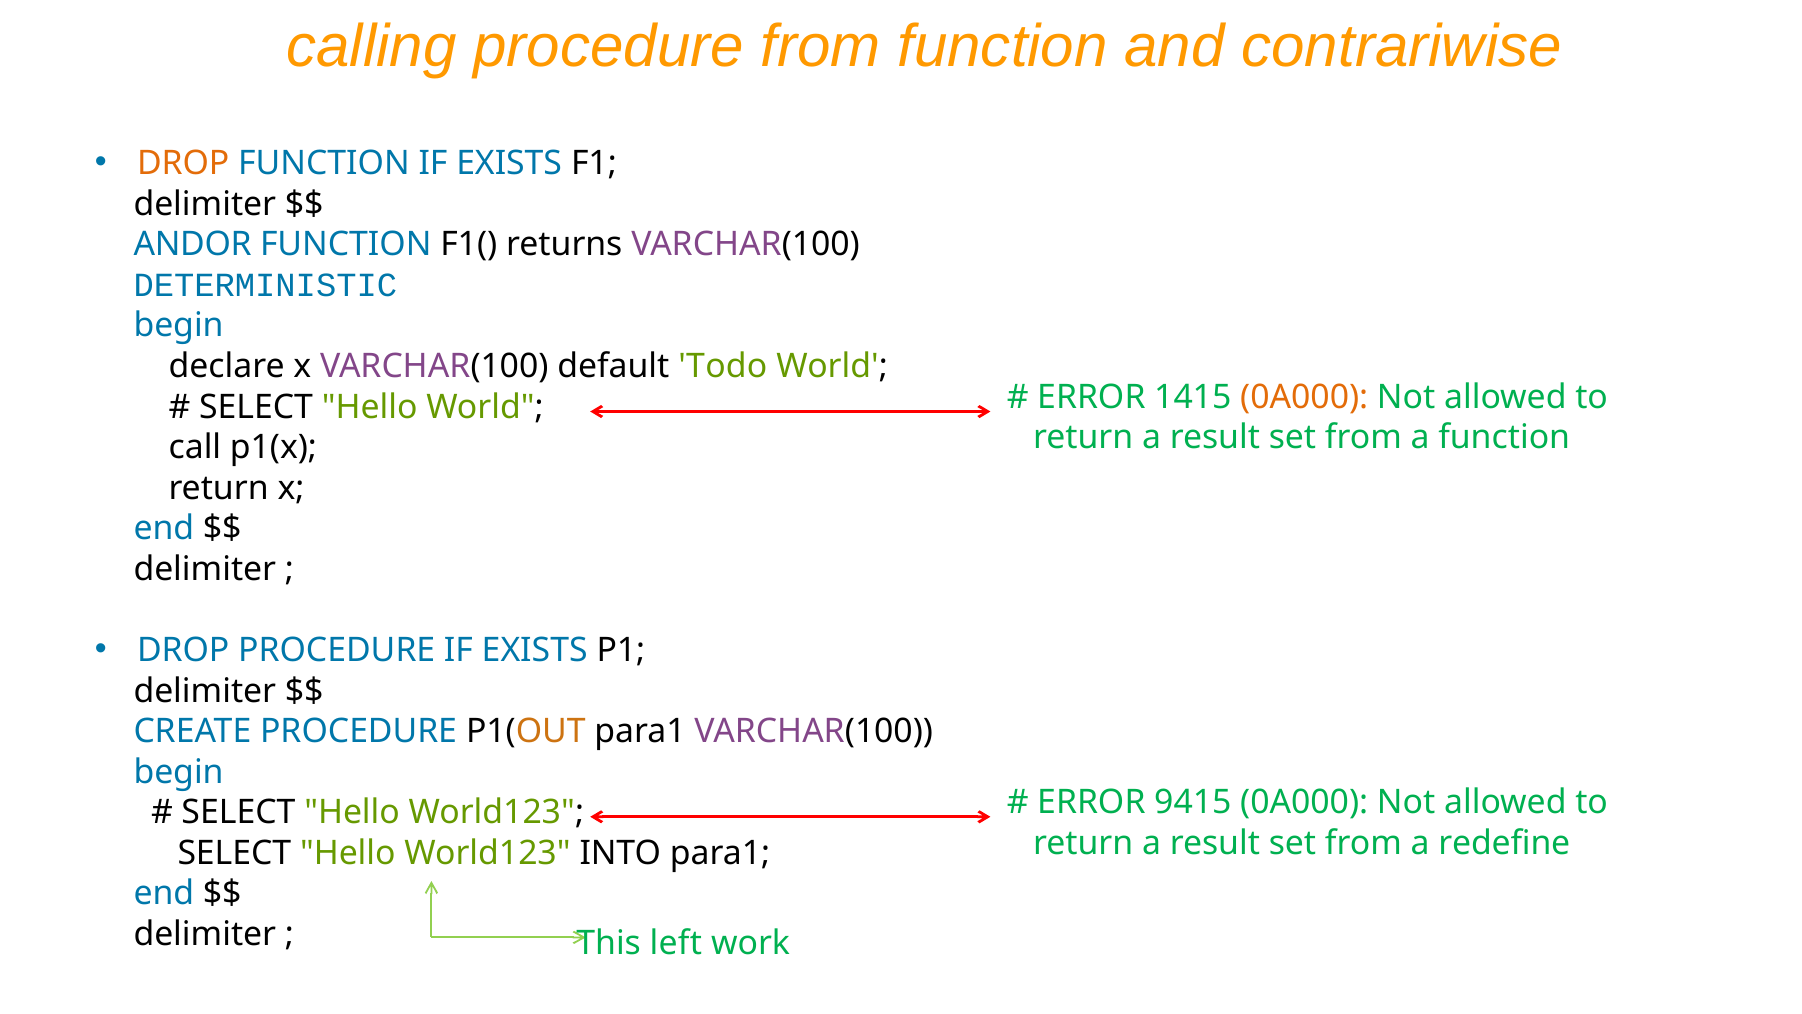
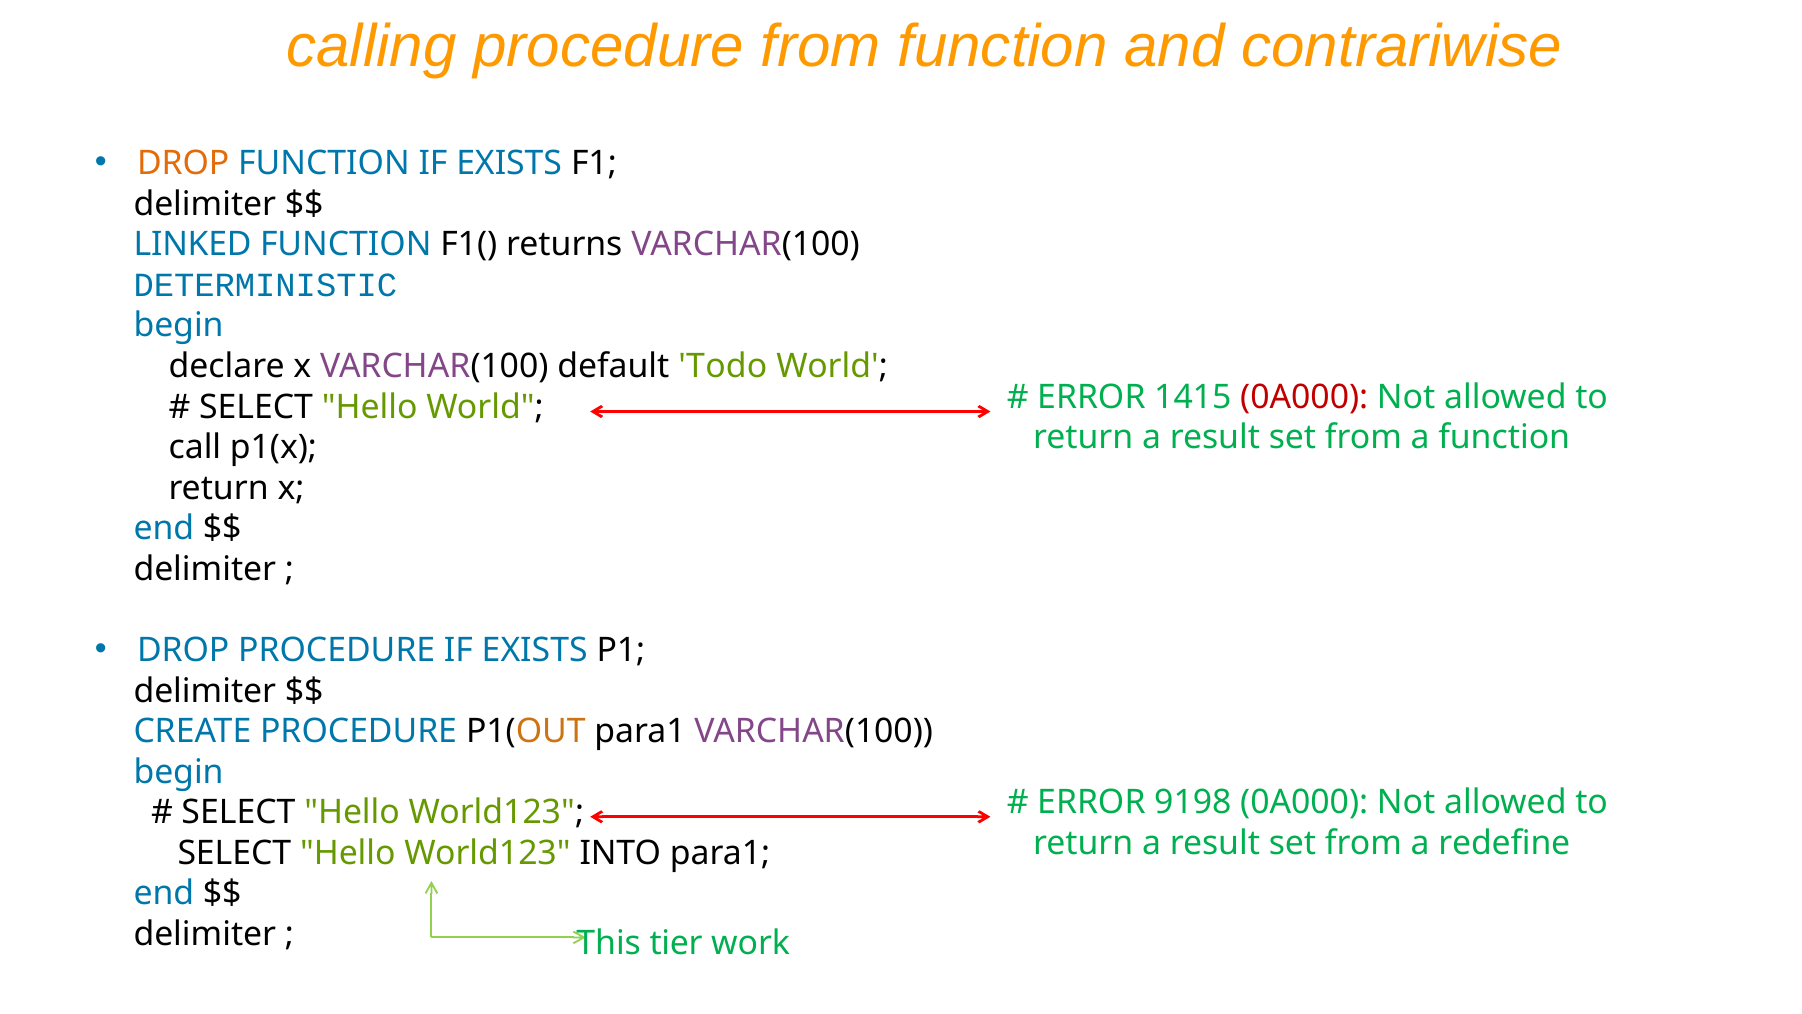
ANDOR: ANDOR -> LINKED (193, 245)
0A000 colour: orange -> red (1304, 397)
9415: 9415 -> 9198 (1193, 802)
left: left -> tier (676, 943)
